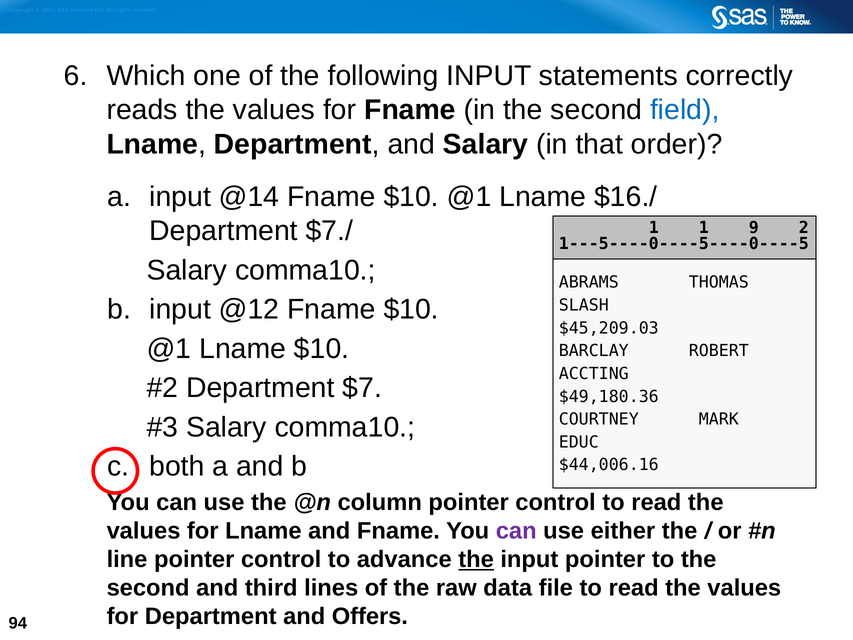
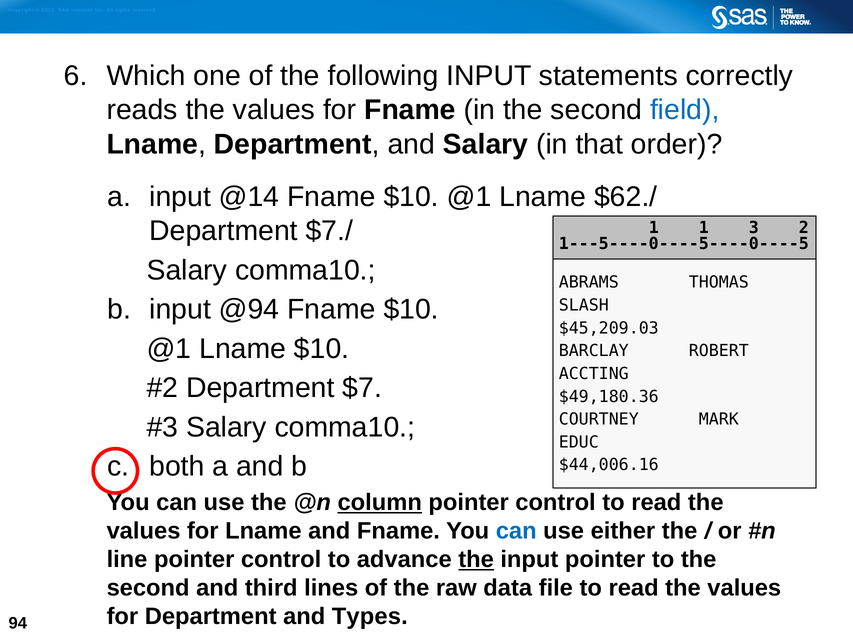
$16./: $16./ -> $62./ (626, 197)
9: 9 -> 3 (754, 228)
@12: @12 -> @94 (249, 309)
column underline: none -> present (380, 502)
can colour: purple -> blue (516, 531)
Offers: Offers -> Types (370, 616)
